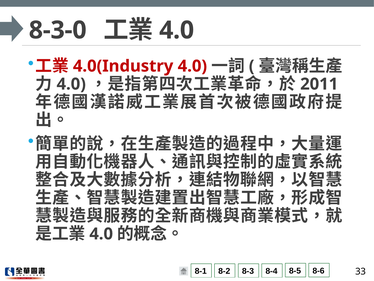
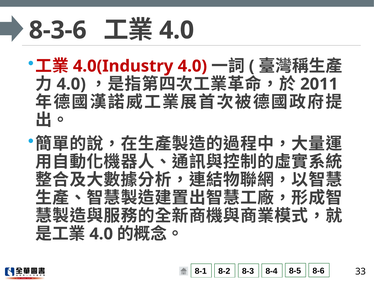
8-3-0: 8-3-0 -> 8-3-6 (58, 30)
